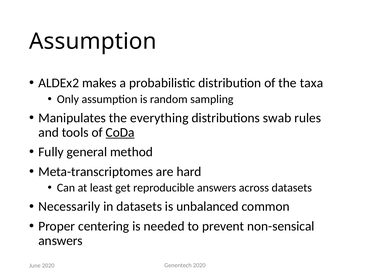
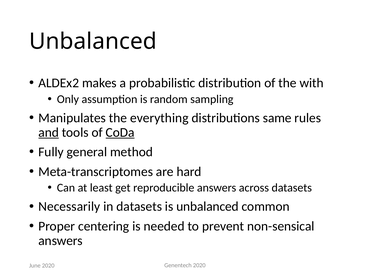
Assumption: Assumption -> Unbalanced (93, 41)
taxa: taxa -> with (312, 83)
swab: swab -> same (277, 118)
and underline: none -> present (49, 132)
